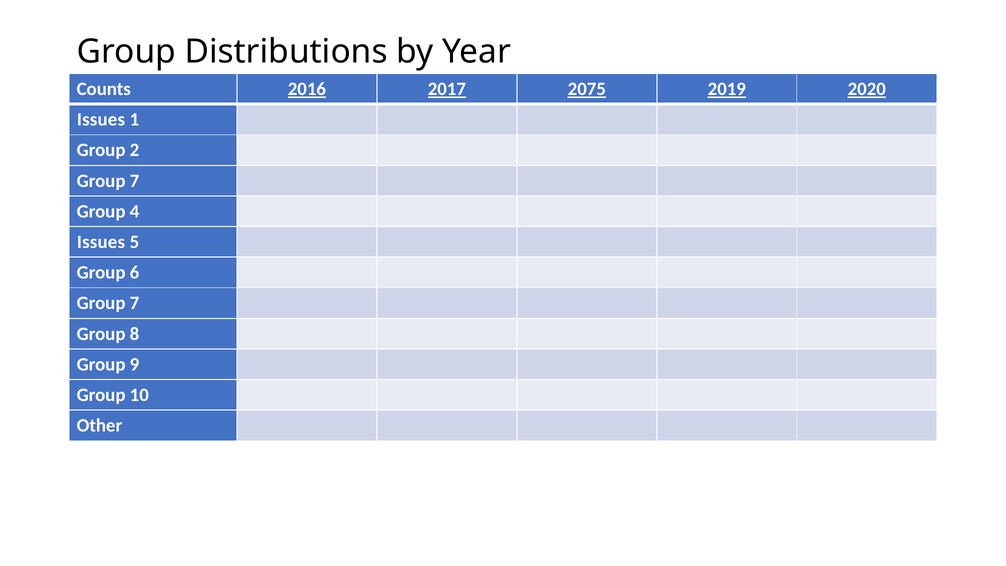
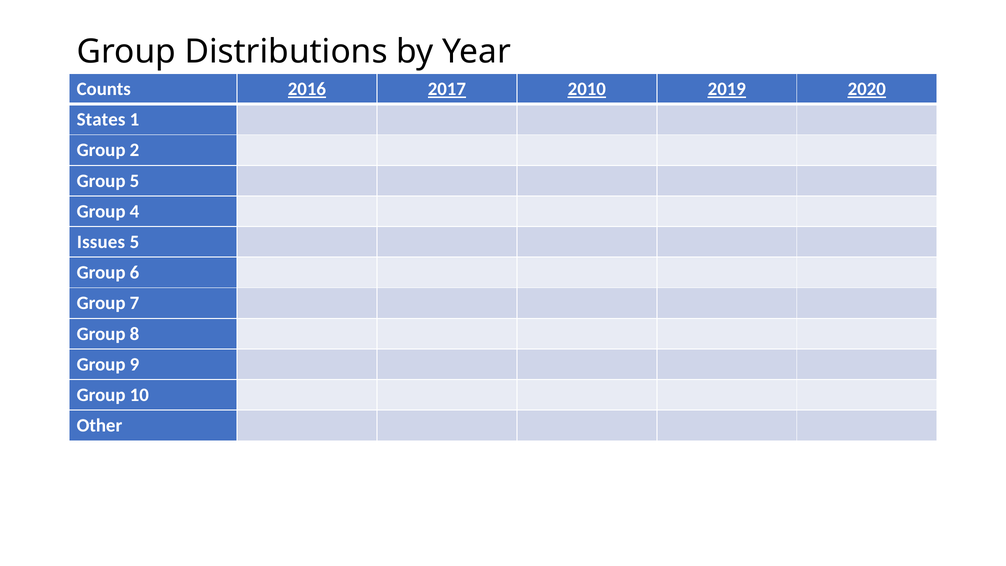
2075: 2075 -> 2010 (587, 89)
Issues: Issues -> States (101, 120)
7: 7 -> 5 (134, 181)
